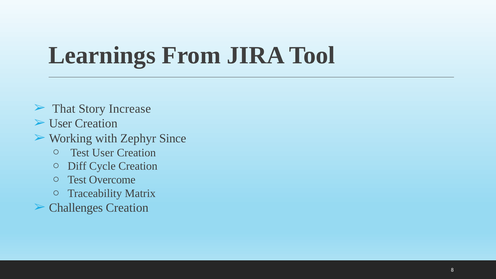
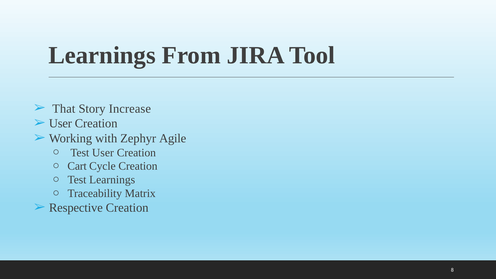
Since: Since -> Agile (173, 138)
Diff: Diff -> Cart (77, 166)
Test Overcome: Overcome -> Learnings (112, 180)
Challenges: Challenges -> Respective (76, 208)
